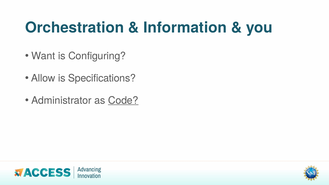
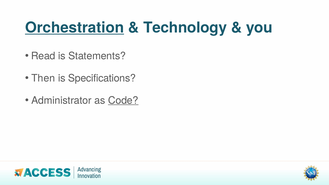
Orchestration underline: none -> present (75, 28)
Information: Information -> Technology (185, 28)
Want: Want -> Read (43, 56)
Configuring: Configuring -> Statements (97, 56)
Allow: Allow -> Then (43, 78)
